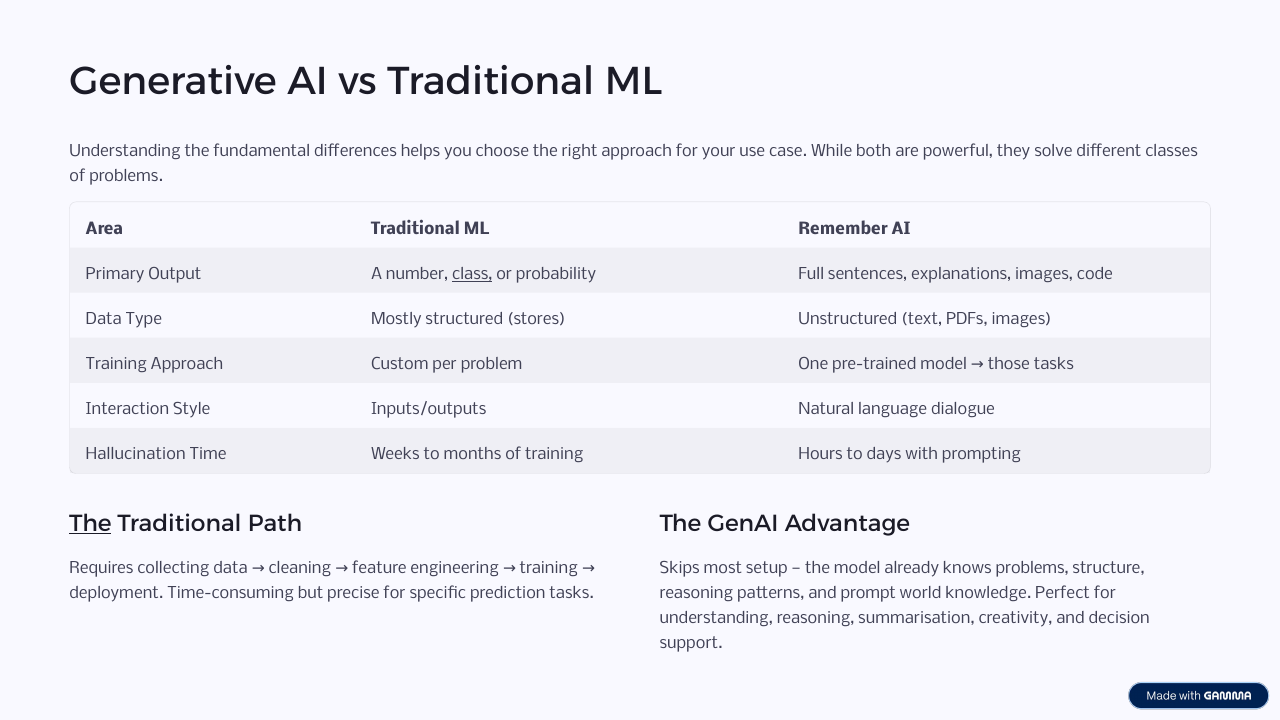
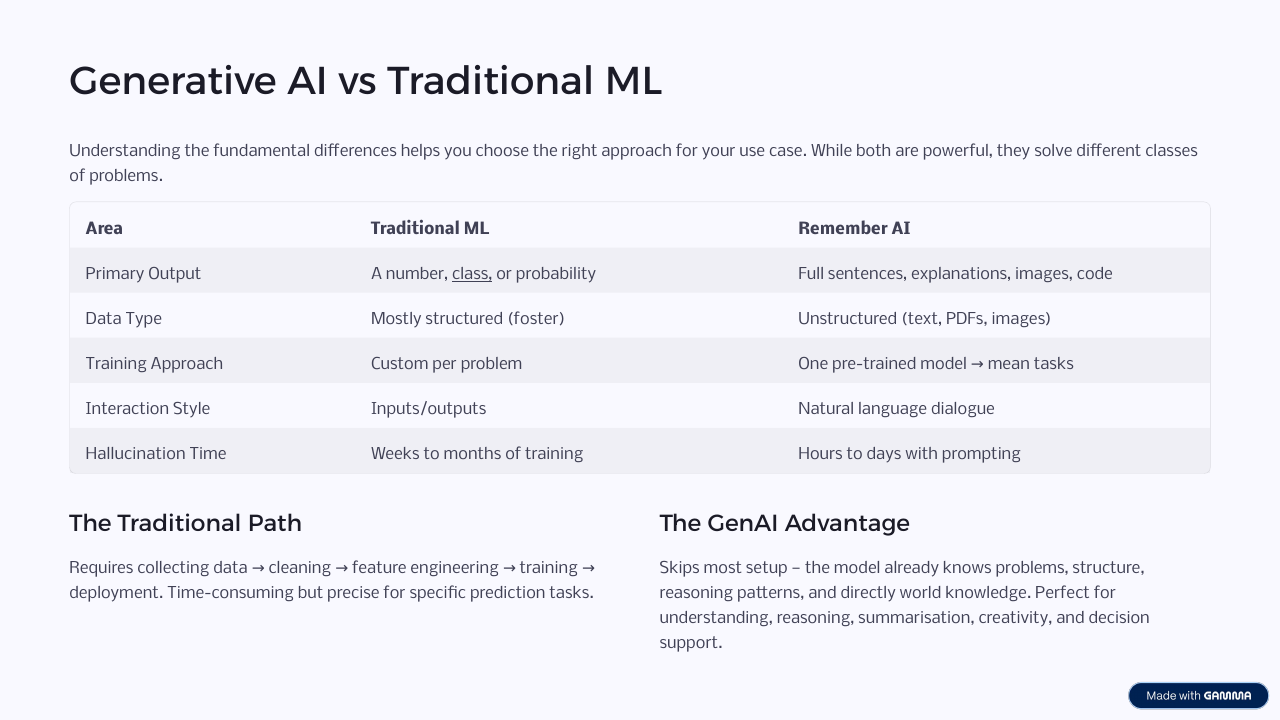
stores: stores -> foster (536, 319)
those: those -> mean (1009, 365)
The underline: present -> none (90, 523)
prompt: prompt -> directly (868, 594)
